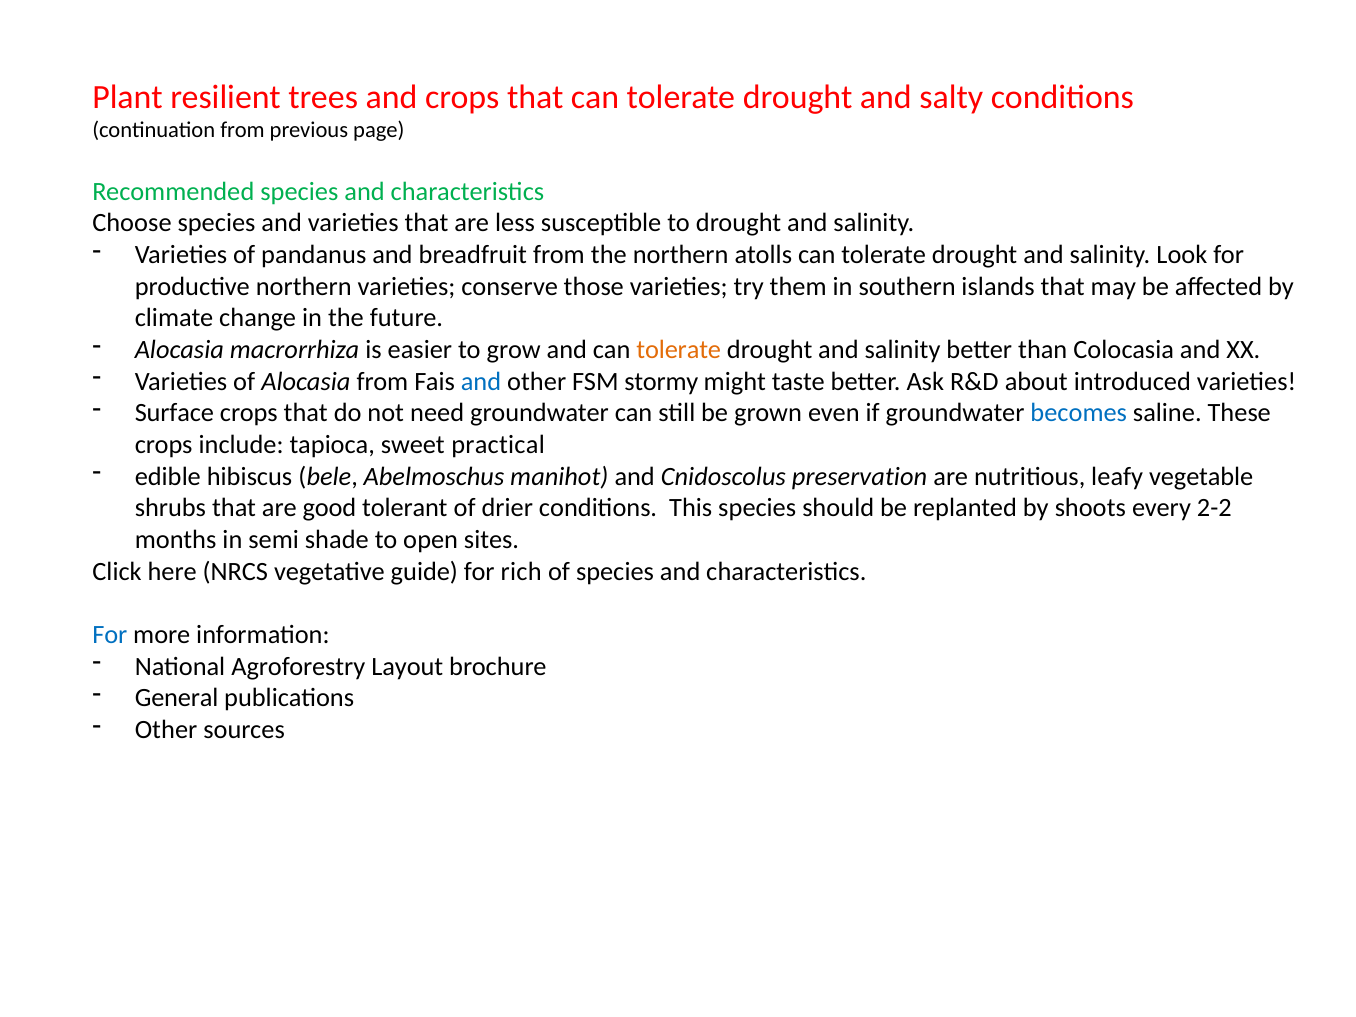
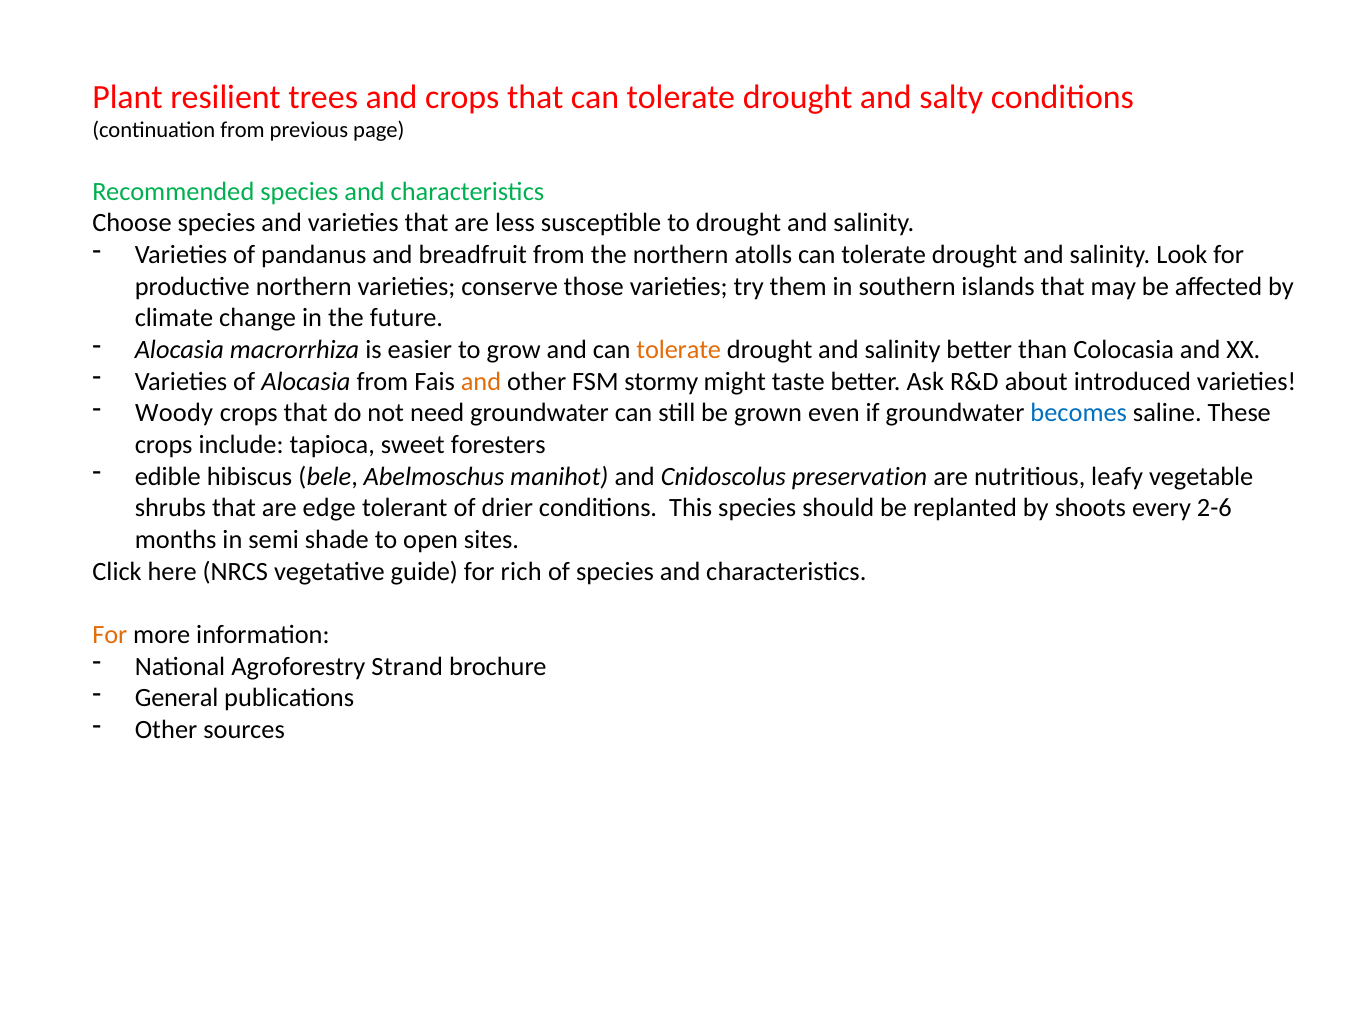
and colour: blue -> orange (481, 382)
Surface: Surface -> Woody (174, 413)
practical: practical -> foresters (498, 445)
good: good -> edge (329, 508)
2-2: 2-2 -> 2-6 (1214, 508)
For colour: blue -> orange (110, 635)
Layout: Layout -> Strand (407, 666)
